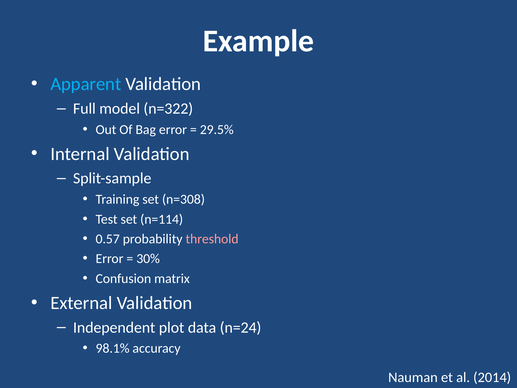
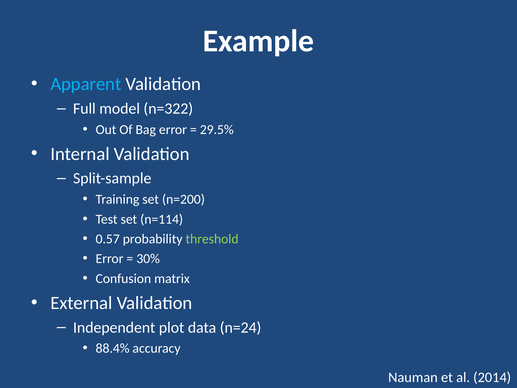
n=308: n=308 -> n=200 (183, 199)
threshold colour: pink -> light green (212, 239)
98.1%: 98.1% -> 88.4% (113, 348)
